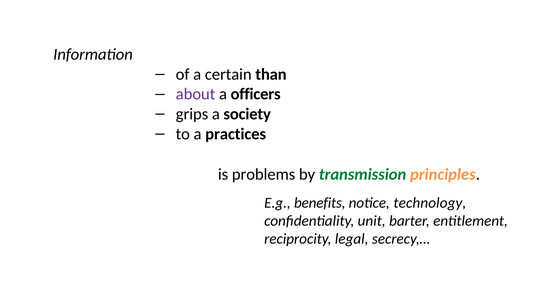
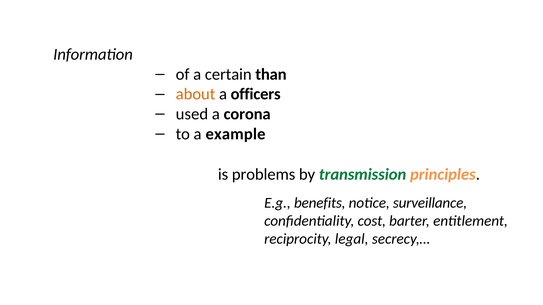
about colour: purple -> orange (196, 94)
grips: grips -> used (192, 114)
society: society -> corona (247, 114)
practices: practices -> example (236, 134)
technology: technology -> surveillance (430, 203)
unit: unit -> cost (372, 221)
